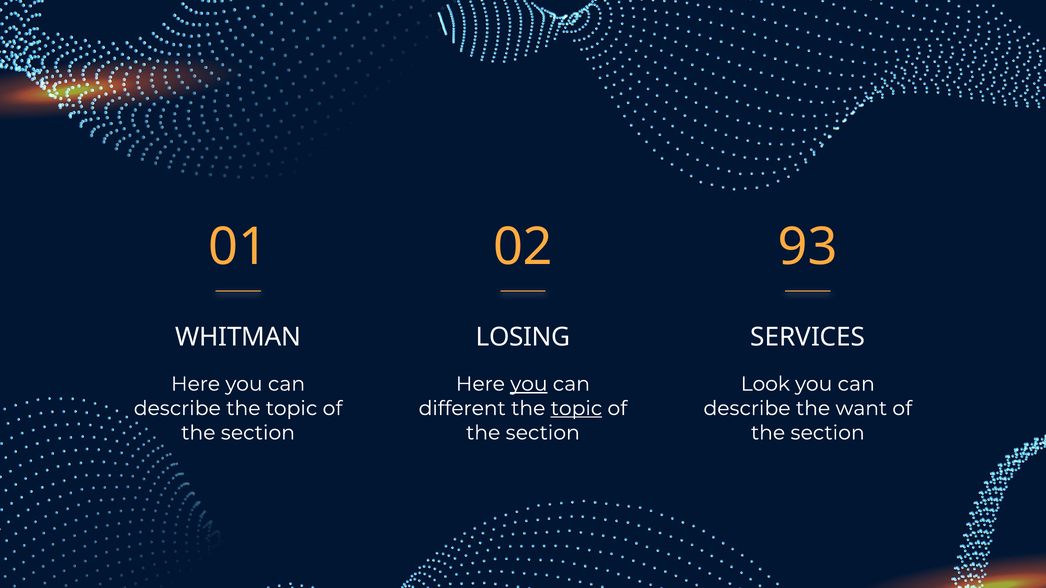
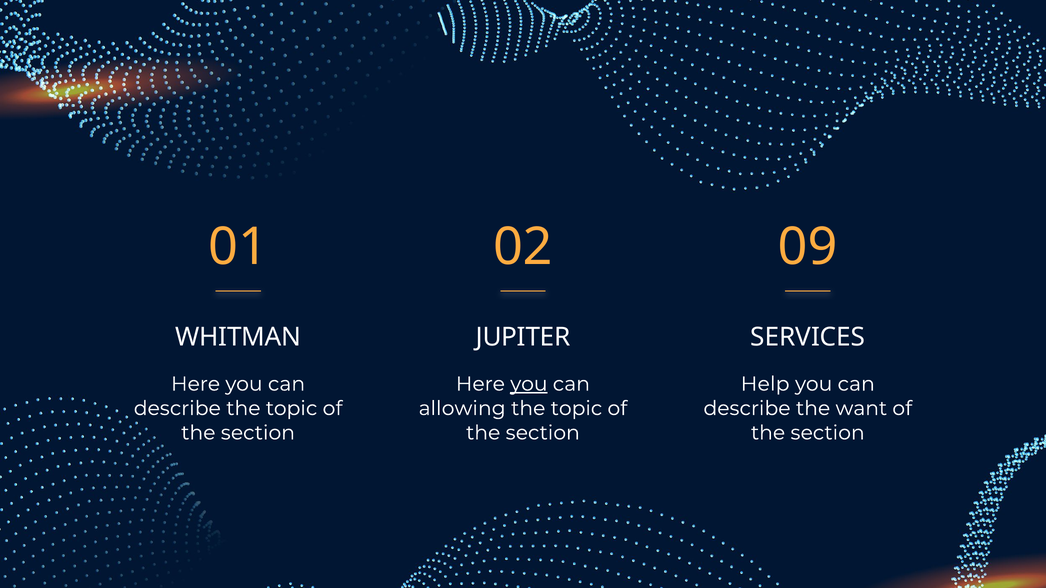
93: 93 -> 09 (808, 247)
LOSING: LOSING -> JUPITER (523, 338)
Look: Look -> Help (765, 384)
different: different -> allowing (462, 409)
topic underline: present -> none (576, 409)
